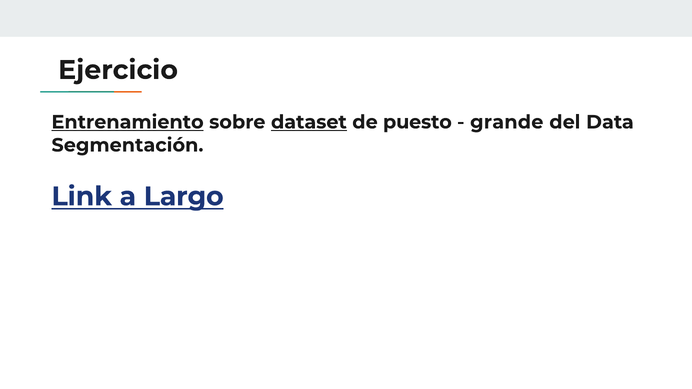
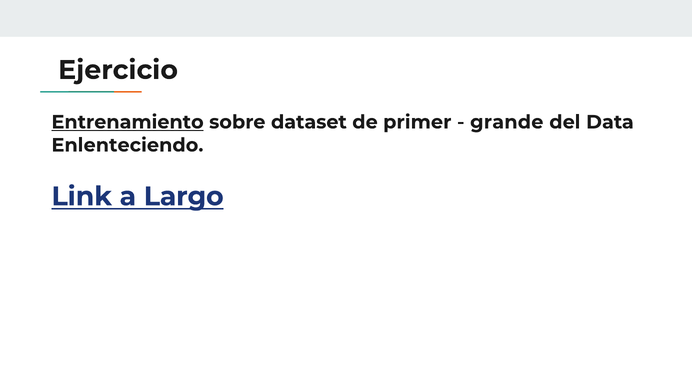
dataset underline: present -> none (309, 122)
puesto: puesto -> primer (417, 122)
Segmentación: Segmentación -> Enlenteciendo (127, 145)
